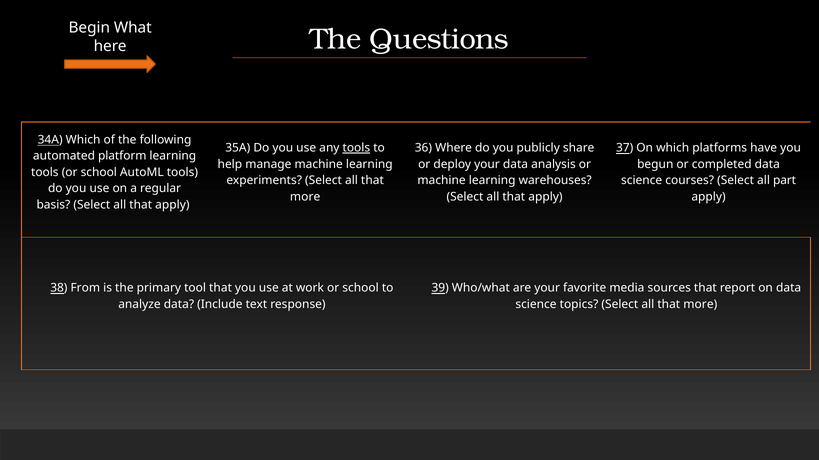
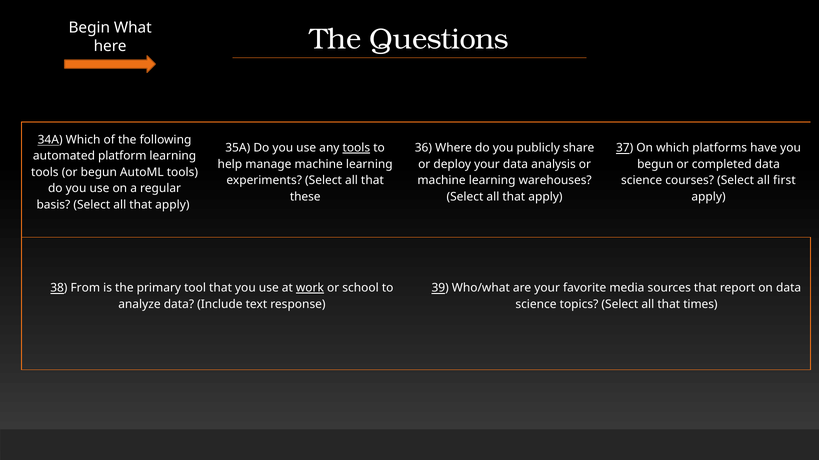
tools or school: school -> begun (99, 172)
part: part -> first (784, 181)
more: more -> these (305, 197)
work underline: none -> present (310, 288)
more: more -> times (700, 305)
